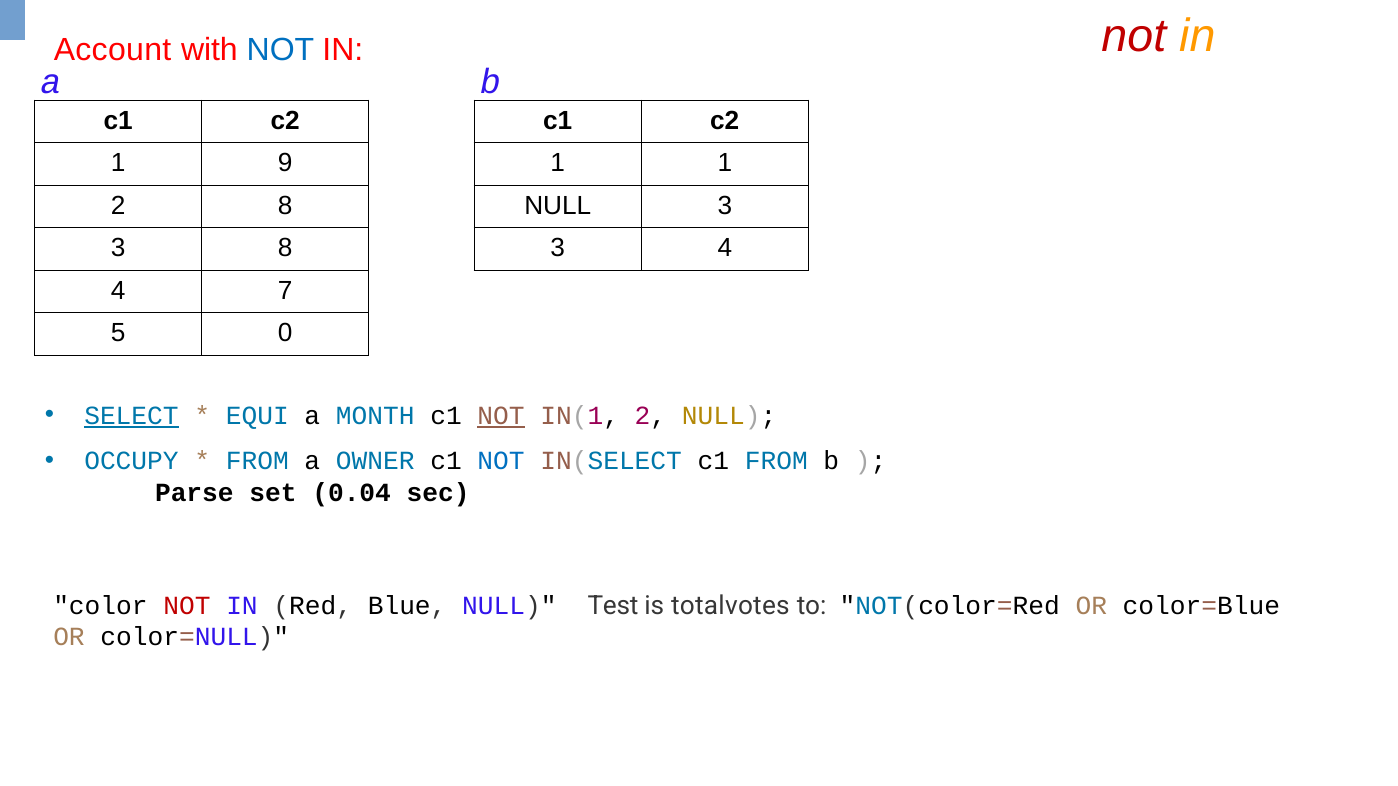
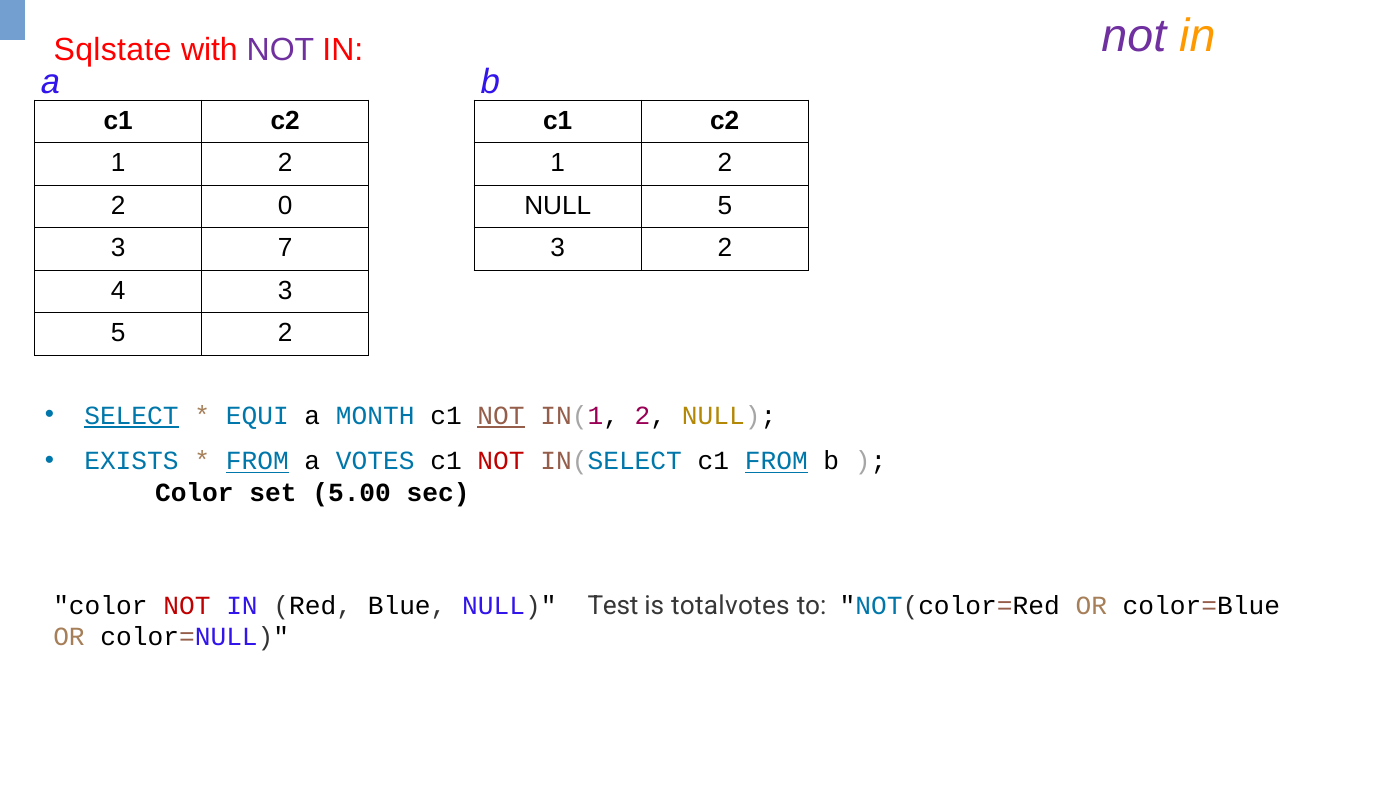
not colour: red -> purple (1134, 36)
Account: Account -> Sqlstate (113, 49)
NOT colour: blue -> purple (280, 49)
9: 9 -> 2 (285, 163)
1: 1 -> 2 (725, 163)
2 8: 8 -> 0 (285, 206)
NULL 3: 3 -> 5 (725, 206)
3 8: 8 -> 7 (285, 248)
3 4: 4 -> 2 (725, 248)
4 7: 7 -> 3 (285, 291)
5 0: 0 -> 2 (285, 333)
OCCUPY: OCCUPY -> EXISTS (131, 461)
FROM underline: none -> present (257, 461)
OWNER: OWNER -> VOTES (375, 461)
NOT colour: blue -> red (501, 461)
FROM underline: none -> present (776, 461)
Parse: Parse -> Color (194, 493)
0.04: 0.04 -> 5.00 (352, 493)
